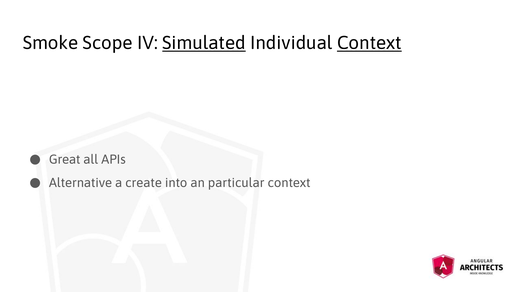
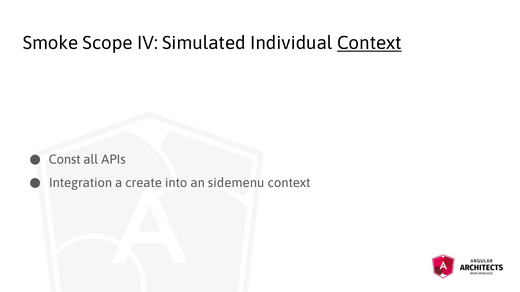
Simulated underline: present -> none (204, 43)
Great: Great -> Const (65, 160)
Alternative: Alternative -> Integration (81, 183)
particular: particular -> sidemenu (236, 183)
